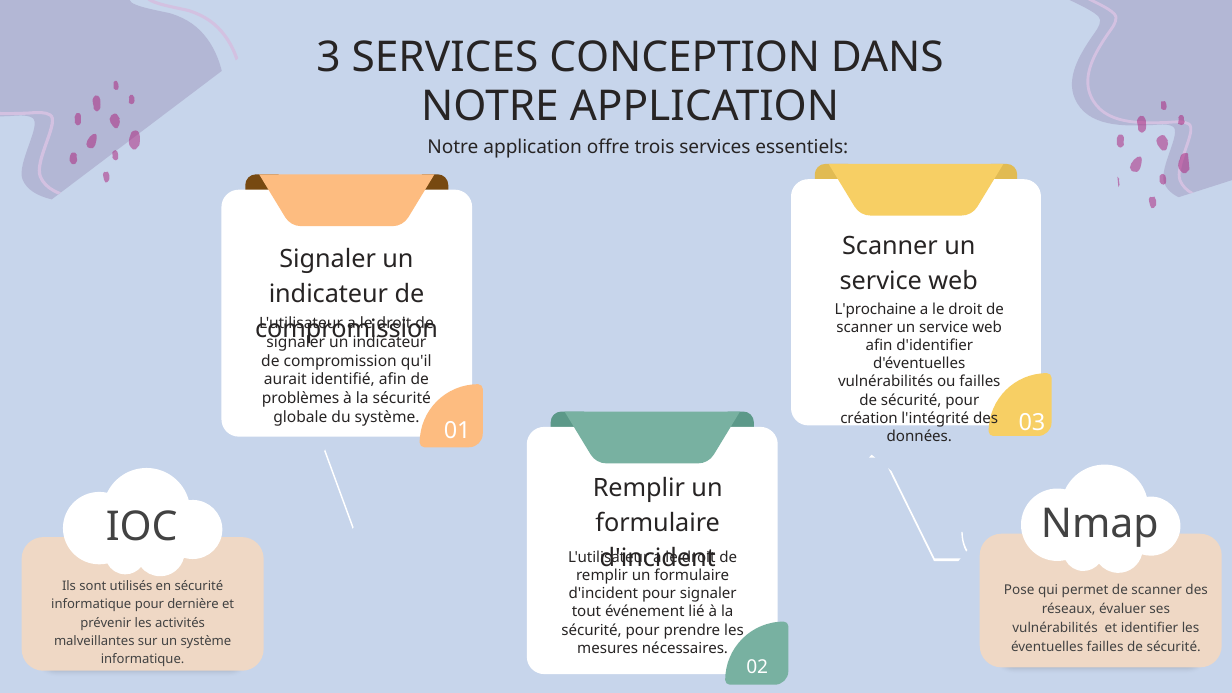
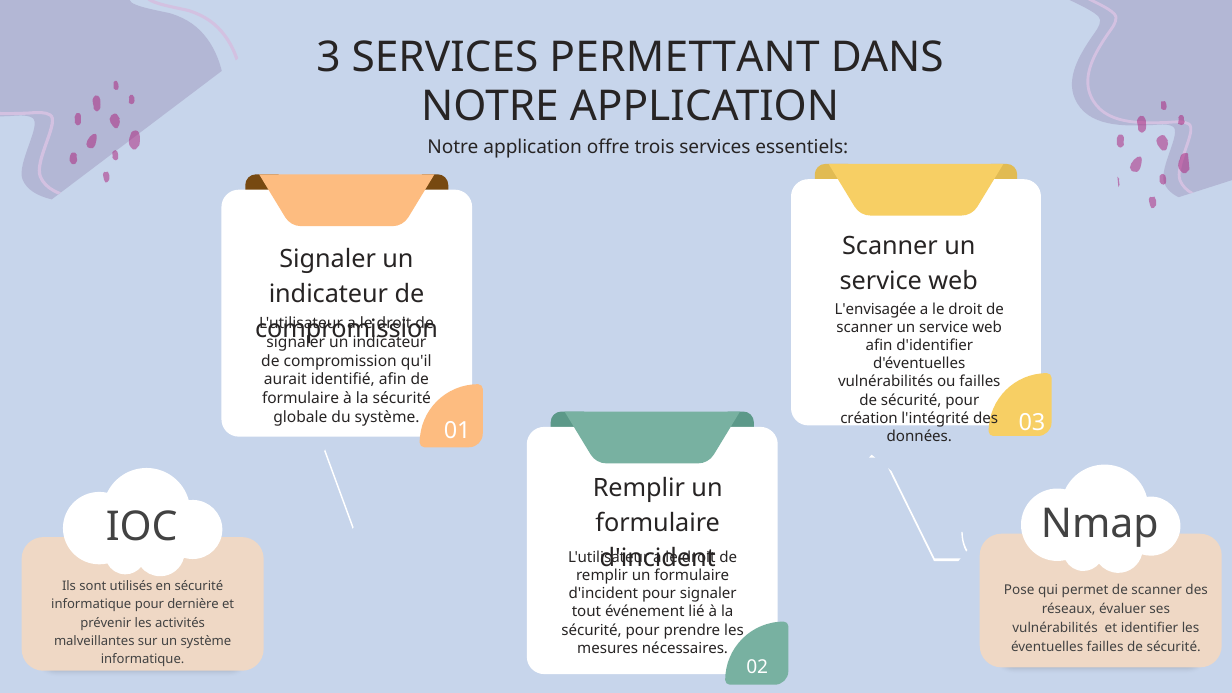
CONCEPTION: CONCEPTION -> PERMETTANT (685, 58)
L'prochaine: L'prochaine -> L'envisagée (875, 309)
problèmes: problèmes -> formulaire (301, 398)
